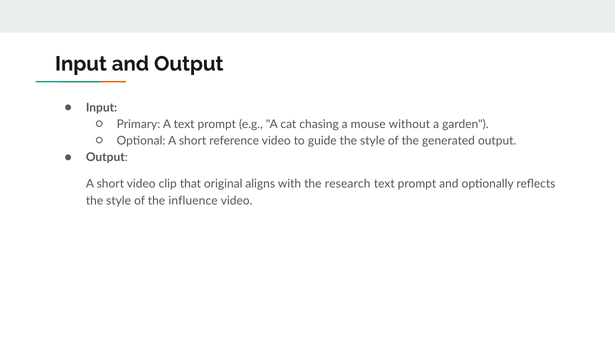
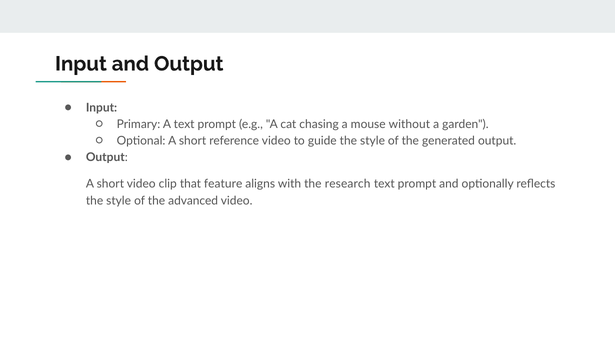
original: original -> feature (223, 184)
influence: influence -> advanced (193, 201)
